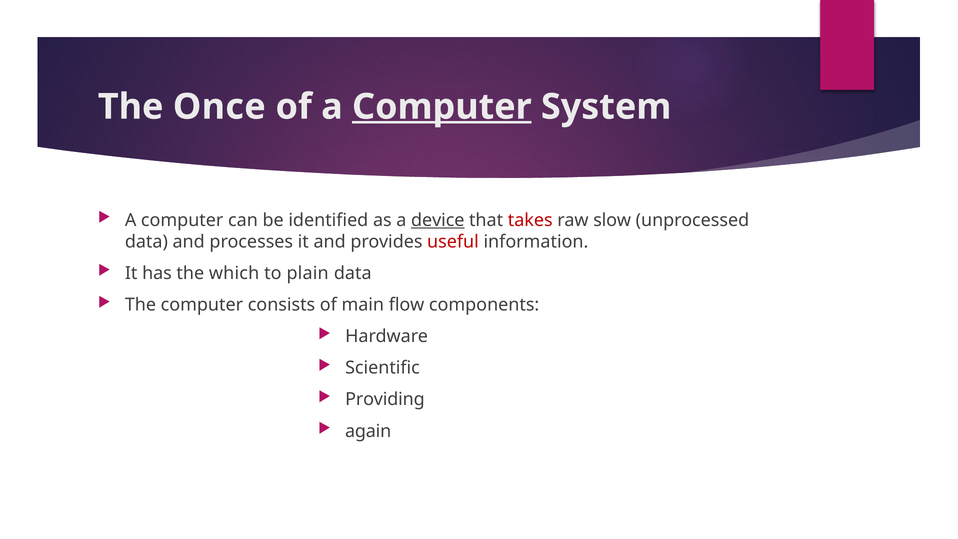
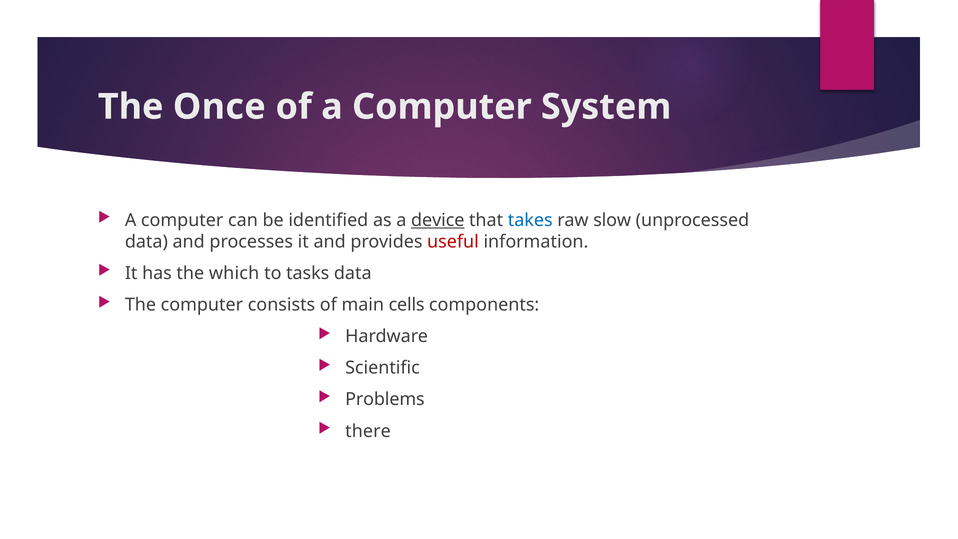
Computer underline: present -> none (442, 107)
takes colour: red -> blue (530, 220)
plain: plain -> tasks (308, 273)
flow: flow -> cells (407, 305)
Providing: Providing -> Problems (385, 399)
again: again -> there (368, 431)
